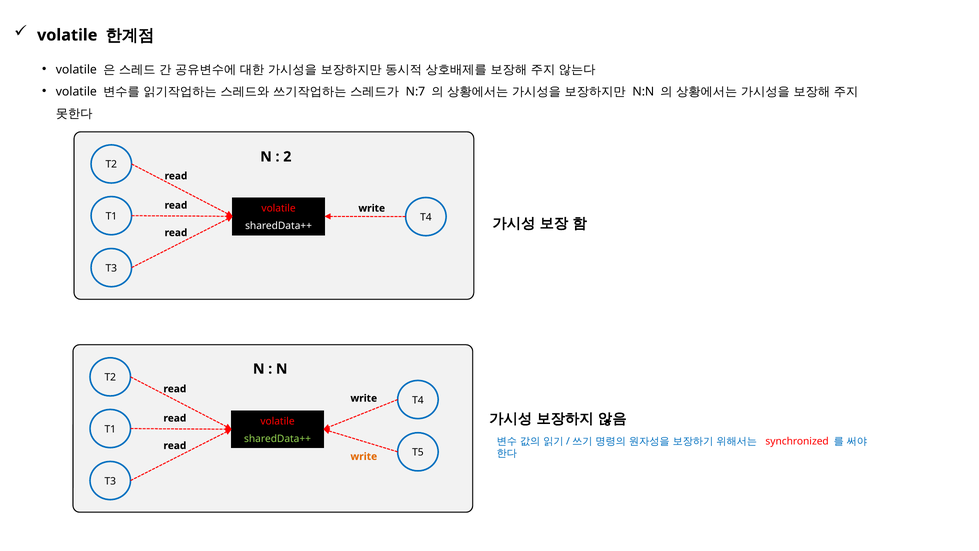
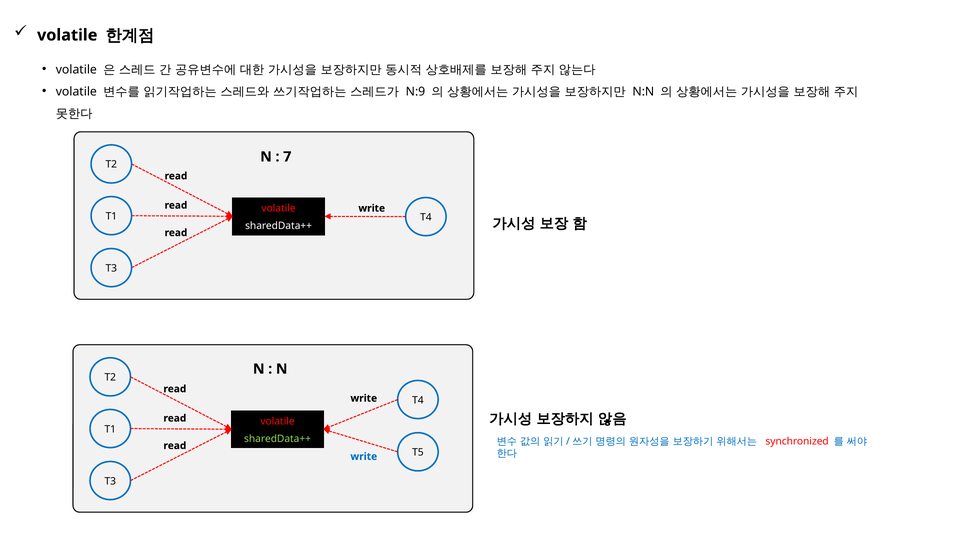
N:7: N:7 -> N:9 (415, 92)
2: 2 -> 7 (287, 157)
write colour: orange -> blue (364, 456)
